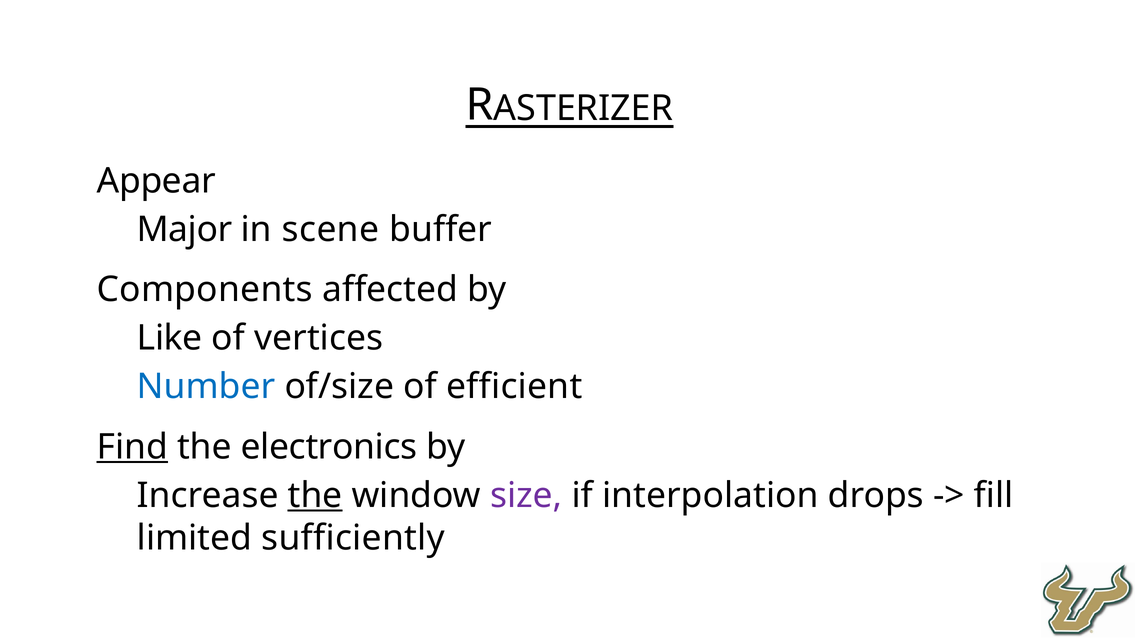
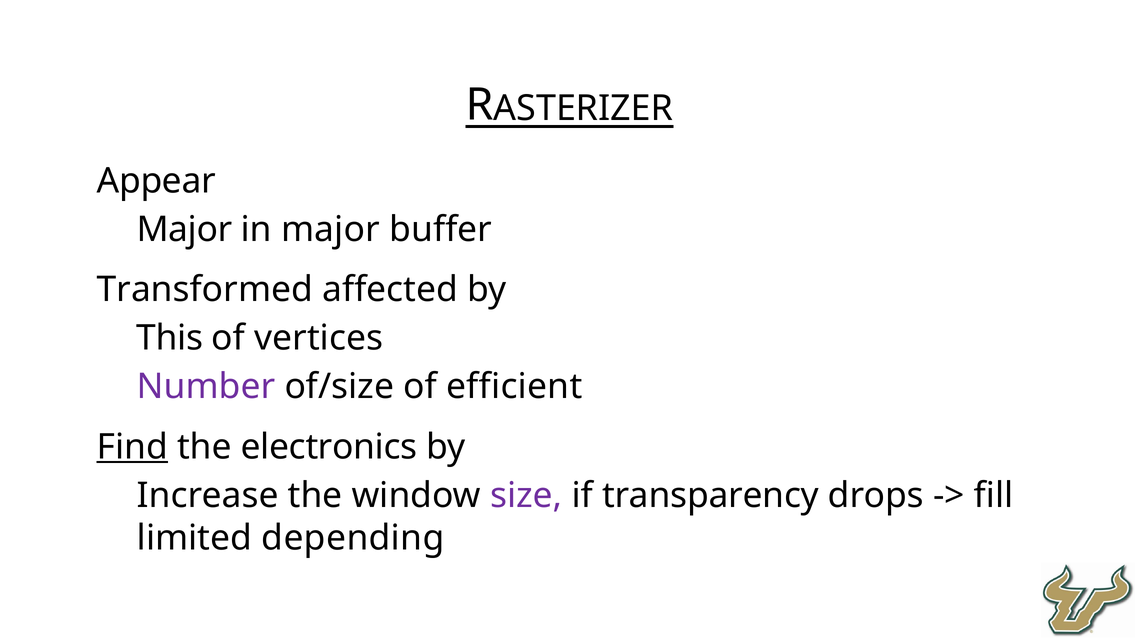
in scene: scene -> major (331, 230)
Components: Components -> Transformed (205, 290)
Like: Like -> This (170, 338)
Number colour: blue -> purple (206, 387)
the underline: present -> none (315, 496)
interpolation: interpolation -> transparency (710, 496)
sufficiently: sufficiently -> depending (353, 538)
